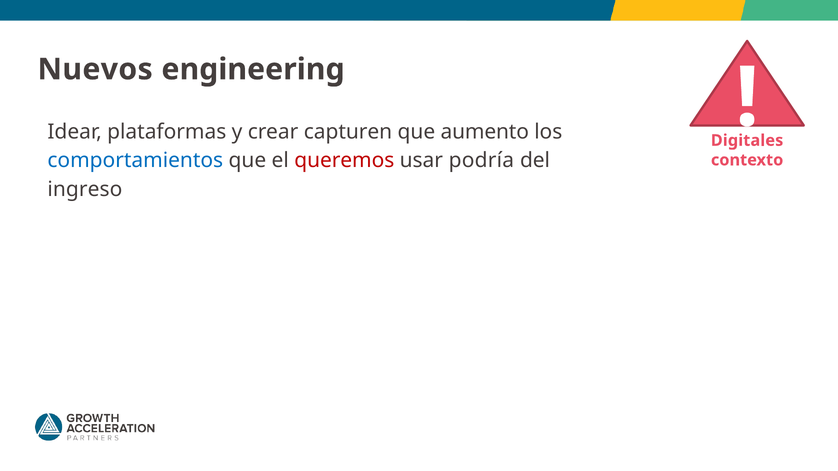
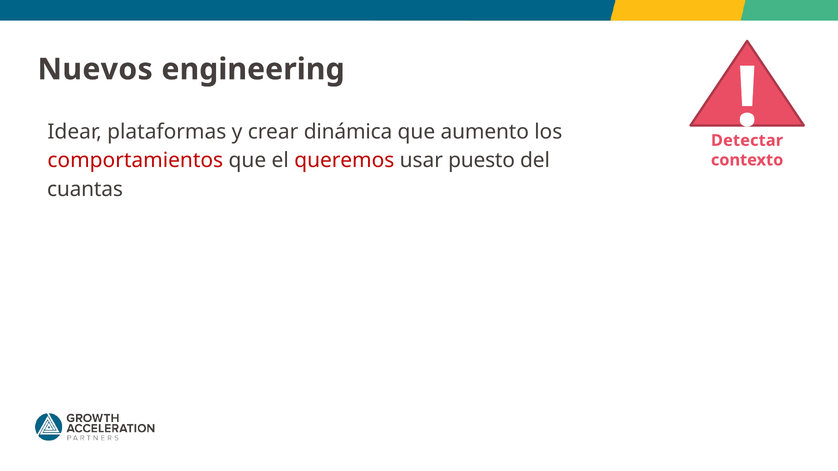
capturen: capturen -> dinámica (348, 132)
Digitales: Digitales -> Detectar (747, 141)
comportamientos colour: blue -> red (135, 161)
podría: podría -> puesto (482, 161)
ingreso: ingreso -> cuantas (85, 190)
